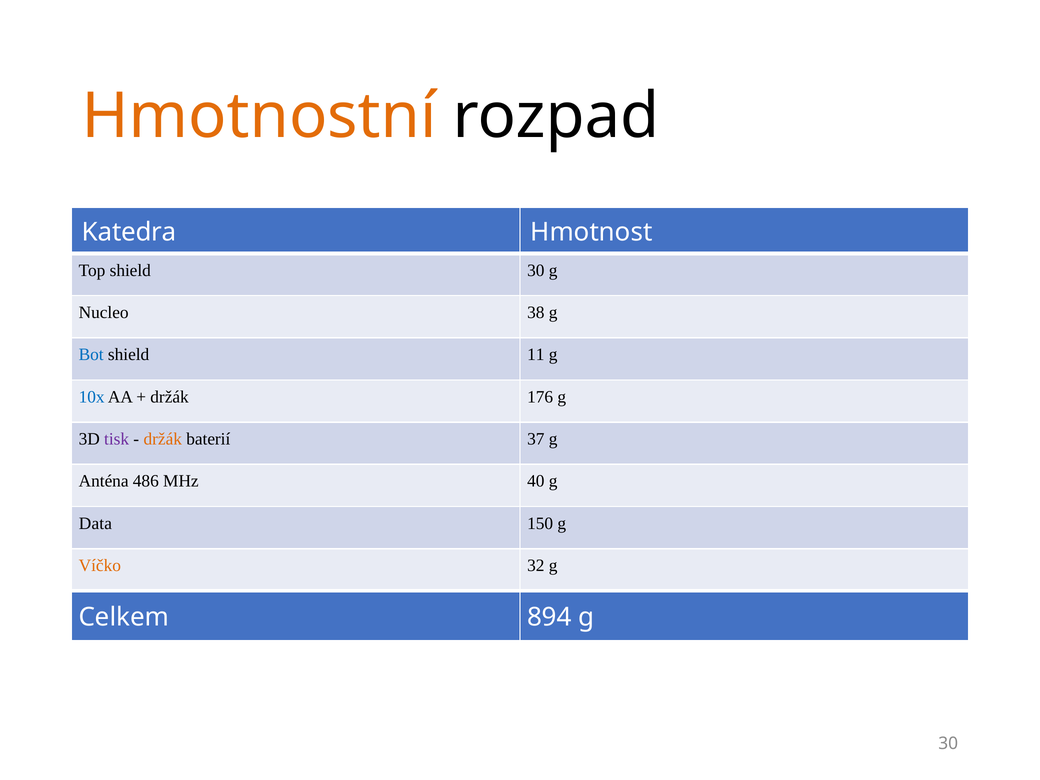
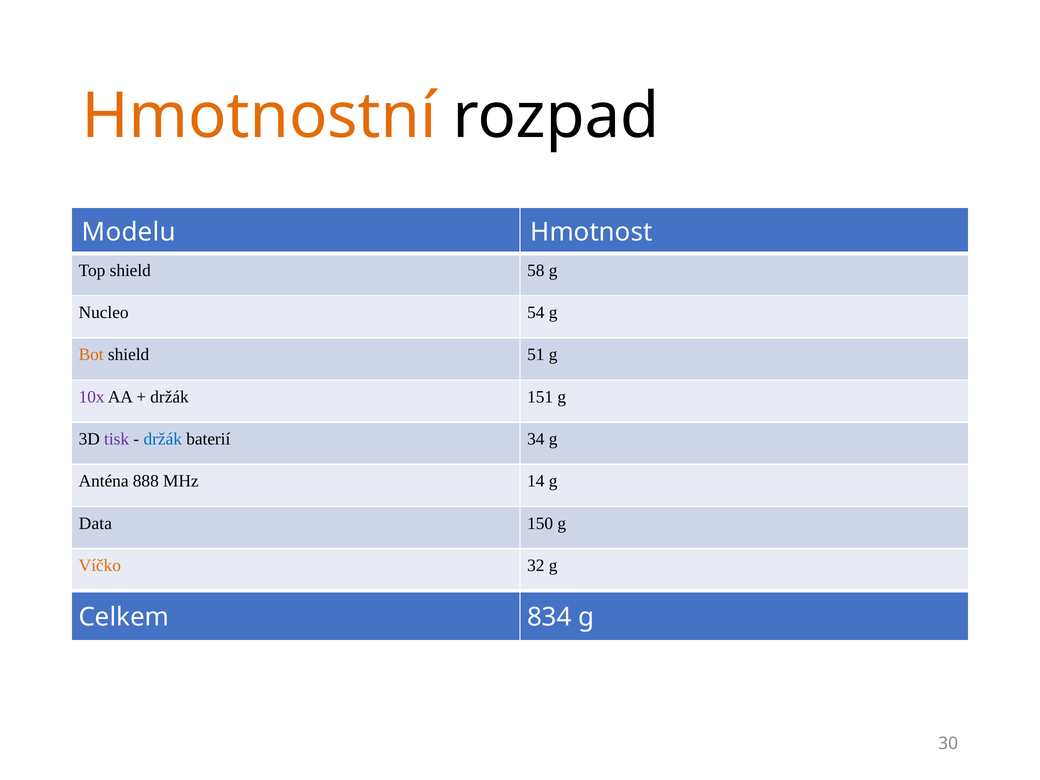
Katedra: Katedra -> Modelu (129, 232)
shield 30: 30 -> 58 (536, 270)
38: 38 -> 54 (536, 313)
Bot colour: blue -> orange (91, 355)
11: 11 -> 51 (536, 355)
10x colour: blue -> purple (92, 397)
176: 176 -> 151 (540, 397)
držák colour: orange -> blue (163, 439)
37: 37 -> 34 (536, 439)
486: 486 -> 888 (146, 481)
40: 40 -> 14 (536, 481)
894: 894 -> 834 (549, 617)
